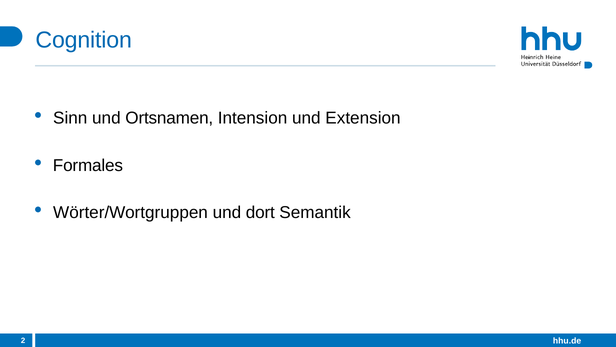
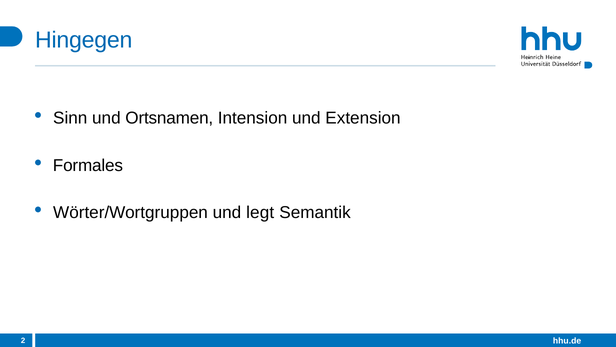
Cognition: Cognition -> Hingegen (84, 40)
dort: dort -> legt (260, 213)
